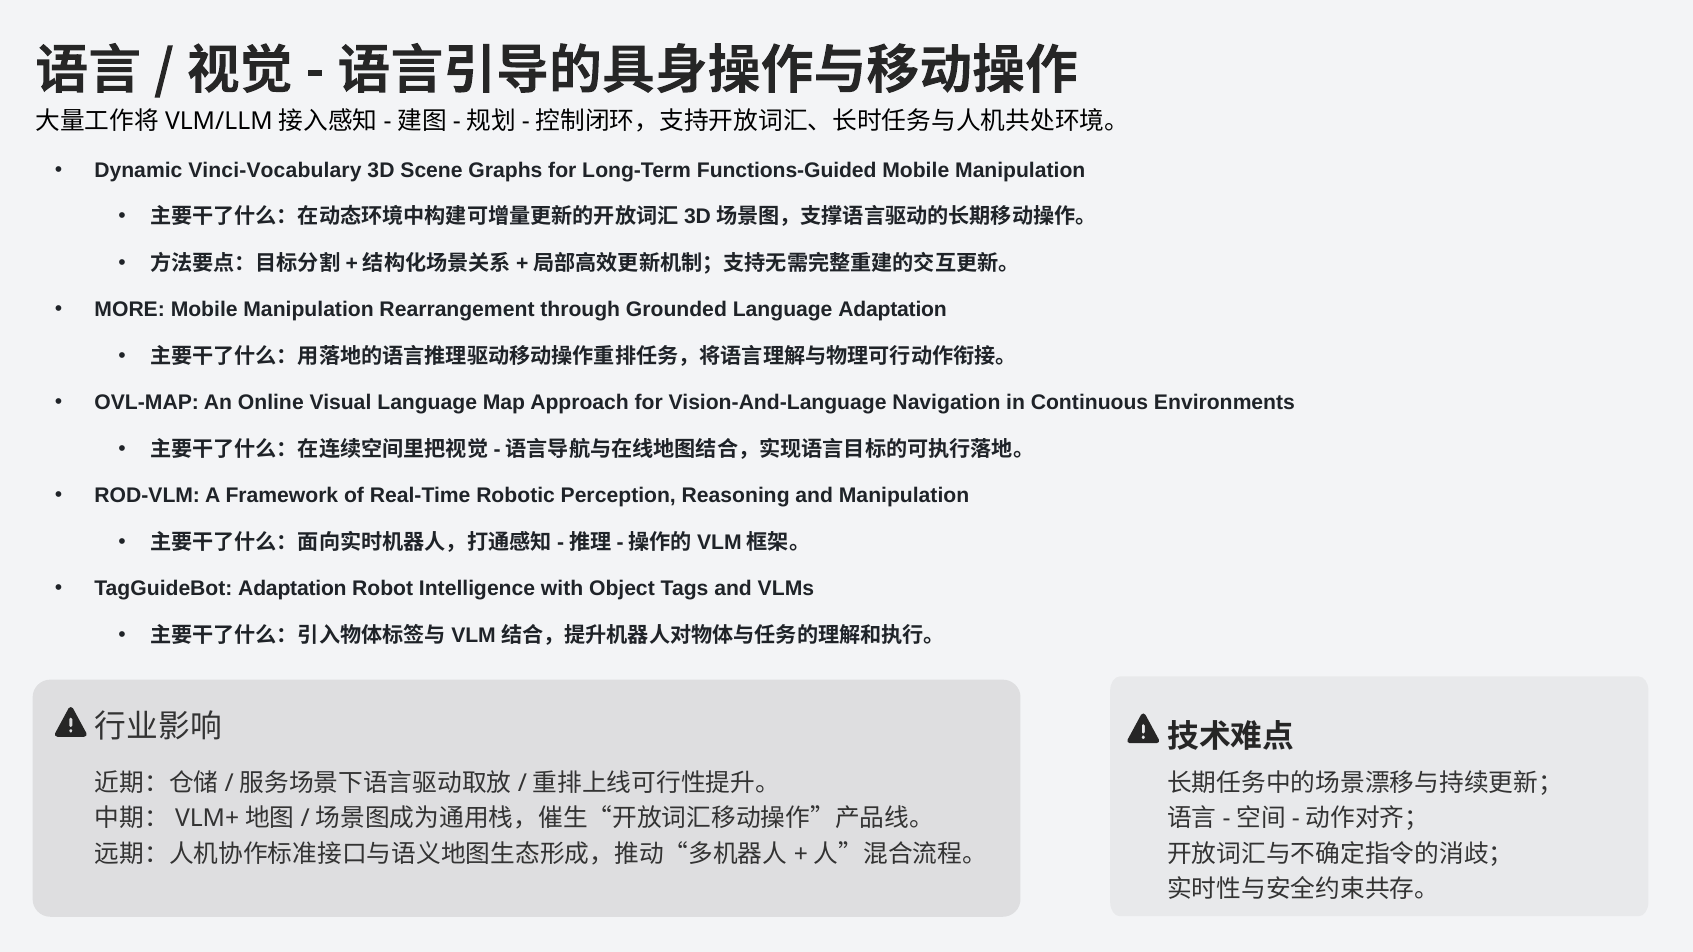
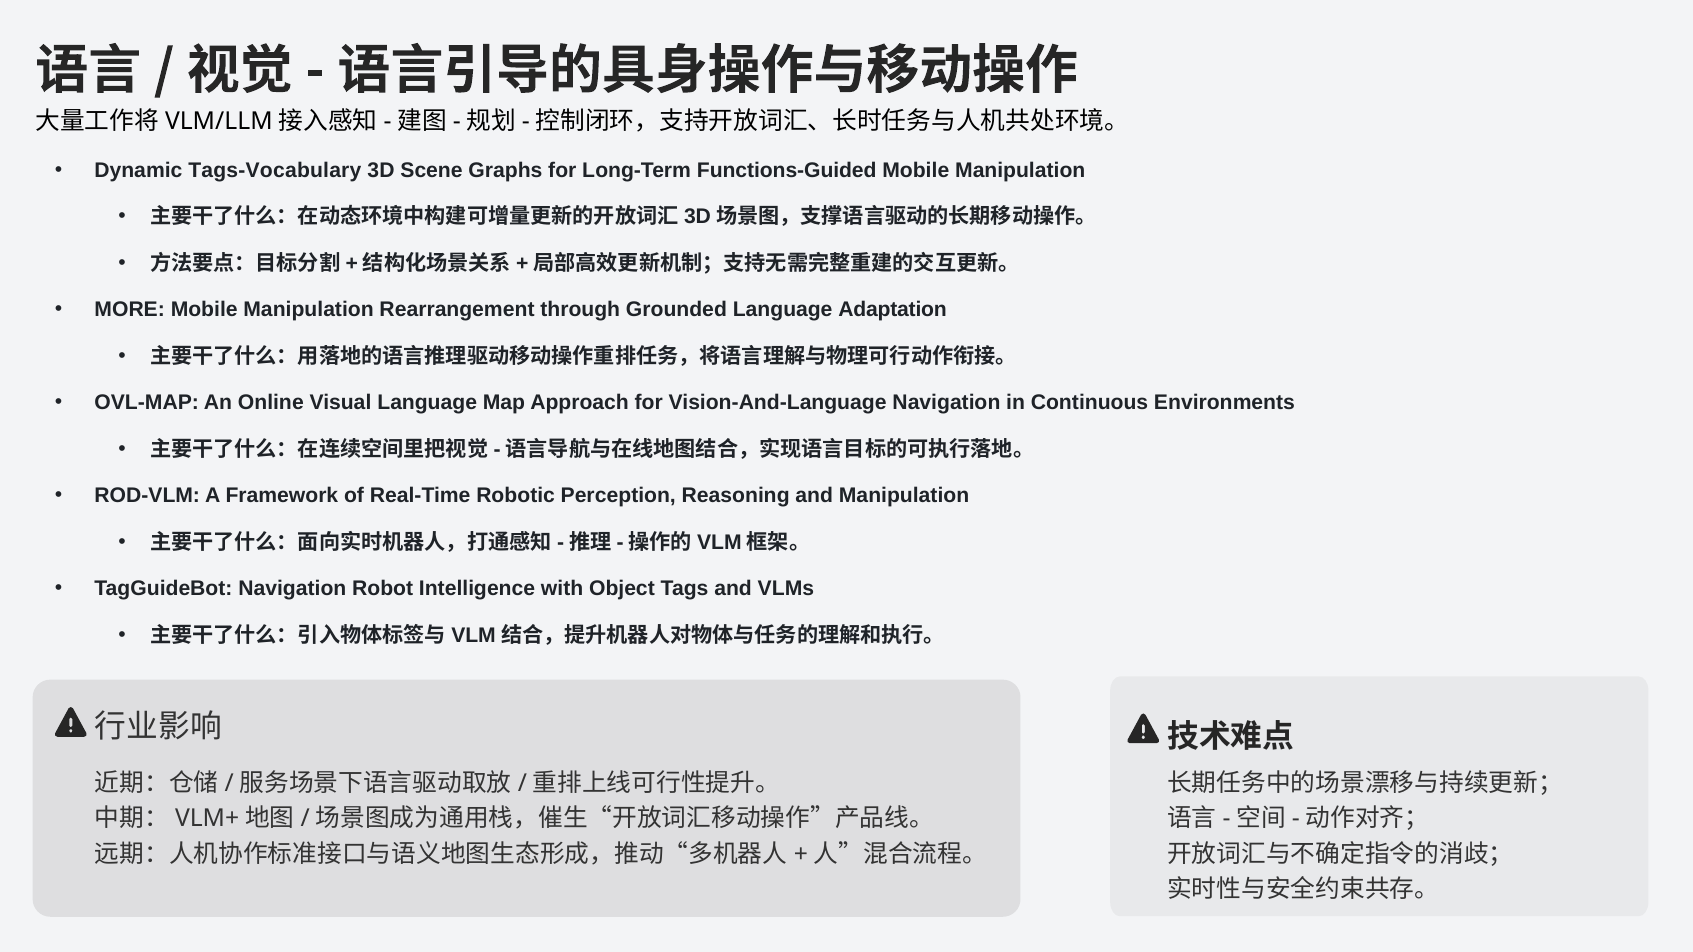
Vinci-Vocabulary: Vinci-Vocabulary -> Tags-Vocabulary (275, 170)
TagGuideBot Adaptation: Adaptation -> Navigation (292, 589)
